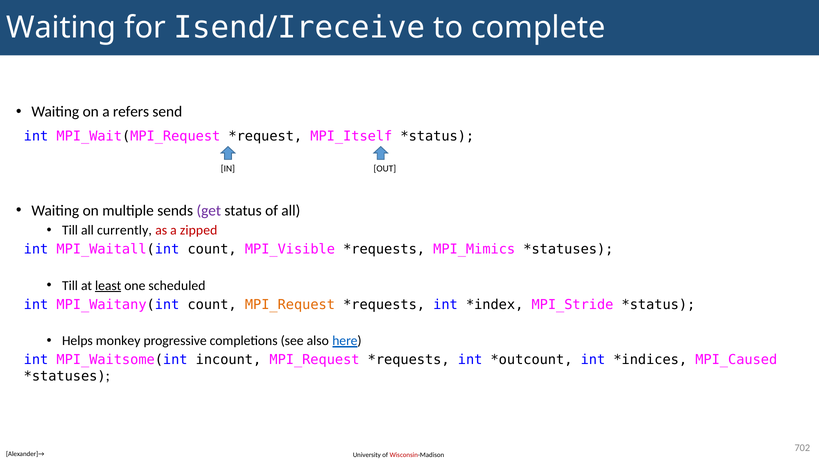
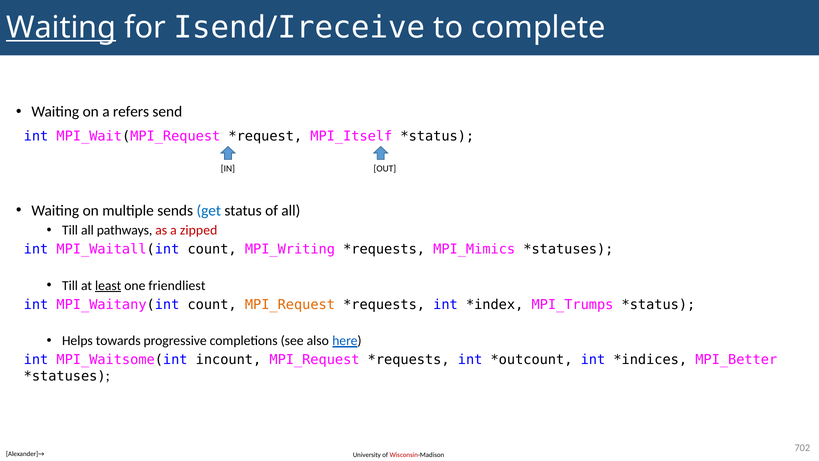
Waiting underline: none -> present (61, 27)
get colour: purple -> blue (209, 210)
currently: currently -> pathways (125, 230)
MPI_Visible: MPI_Visible -> MPI_Writing (290, 249)
scheduled: scheduled -> friendliest (177, 285)
MPI_Stride: MPI_Stride -> MPI_Trumps (572, 304)
monkey: monkey -> towards (118, 341)
MPI_Caused: MPI_Caused -> MPI_Better (736, 360)
